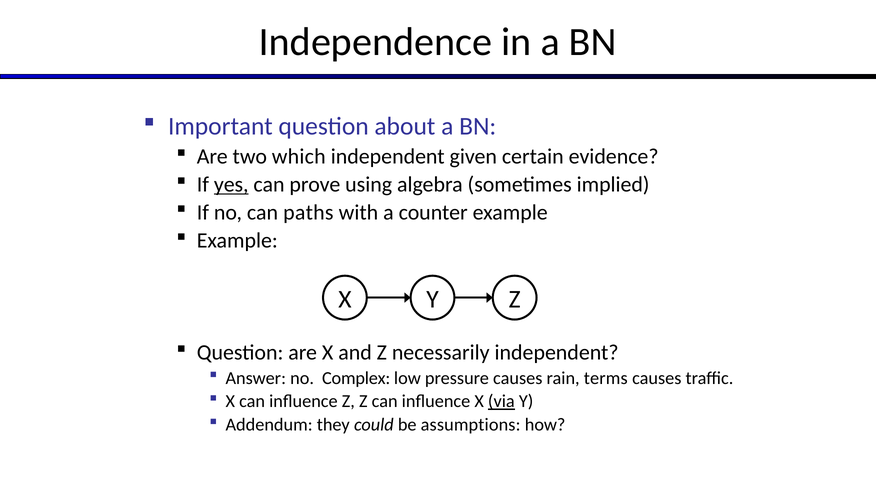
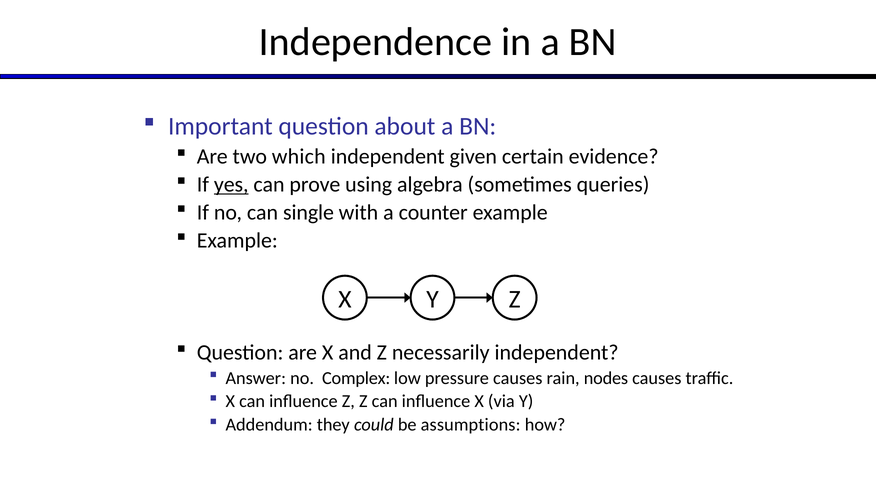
implied: implied -> queries (613, 184)
paths: paths -> single (308, 212)
terms: terms -> nodes (606, 378)
via underline: present -> none (501, 401)
